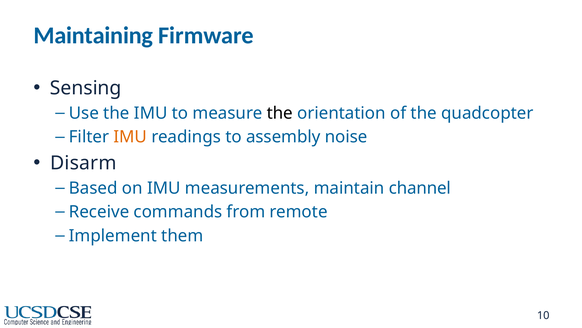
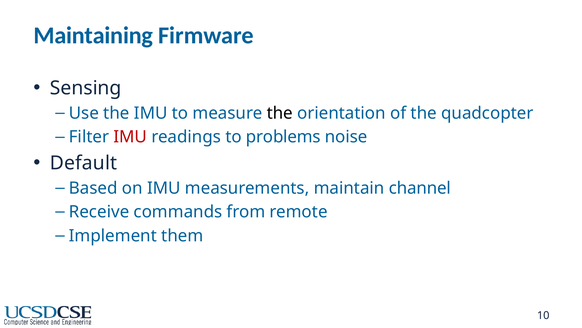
IMU colour: orange -> red (130, 137)
assembly: assembly -> problems (283, 137)
Disarm: Disarm -> Default (83, 163)
